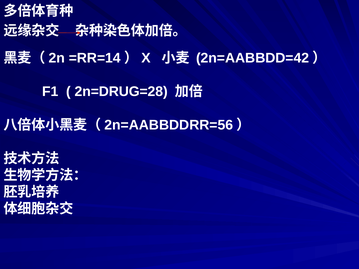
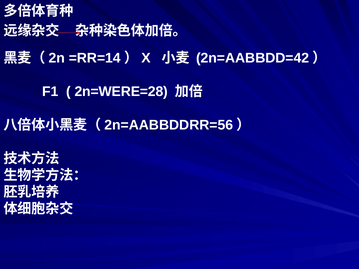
2n=DRUG=28: 2n=DRUG=28 -> 2n=WERE=28 (121, 92)
